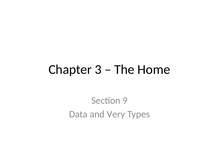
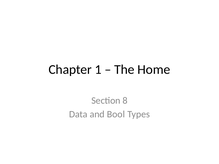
3: 3 -> 1 (98, 70)
9: 9 -> 8 (125, 101)
Very: Very -> Bool (116, 114)
